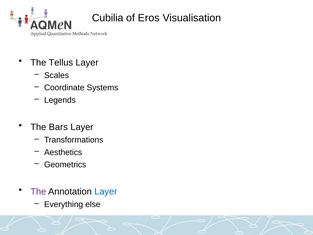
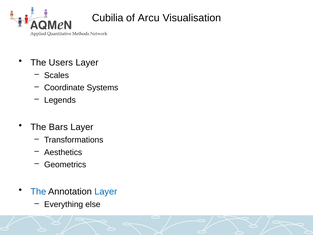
Eros: Eros -> Arcu (149, 18)
Tellus: Tellus -> Users (61, 62)
The colour: purple -> blue (38, 191)
